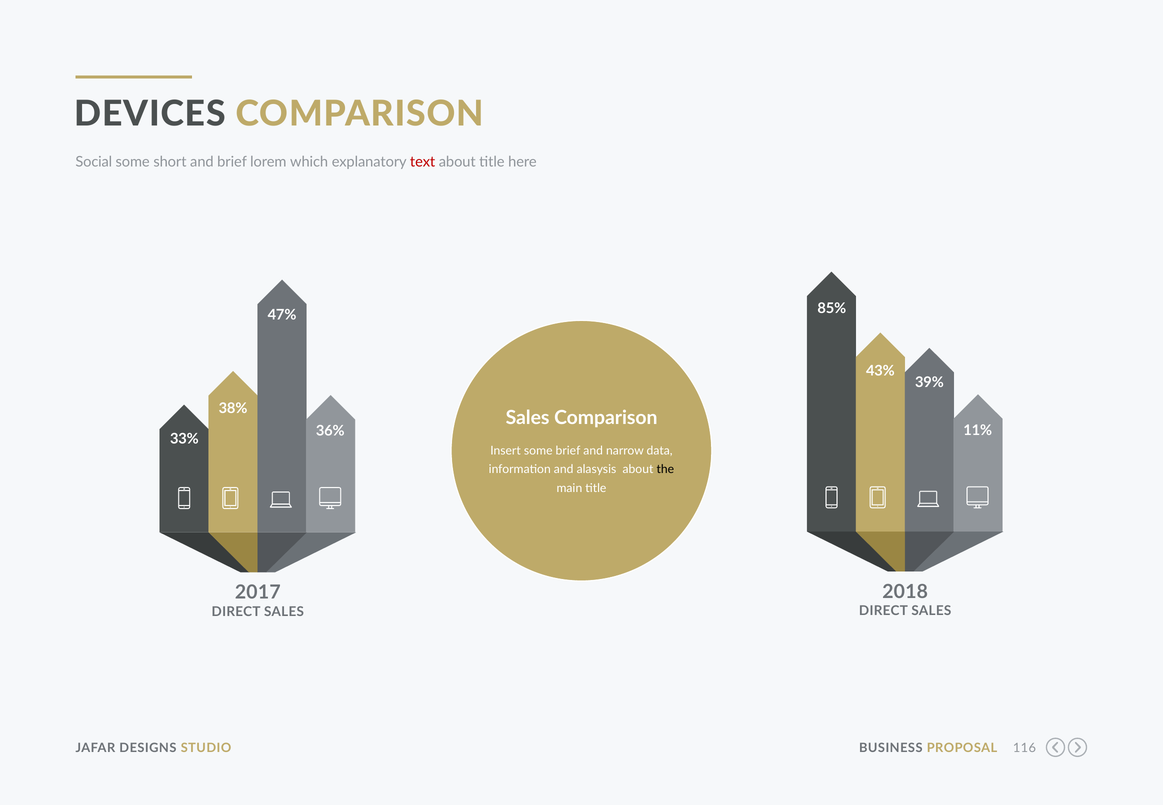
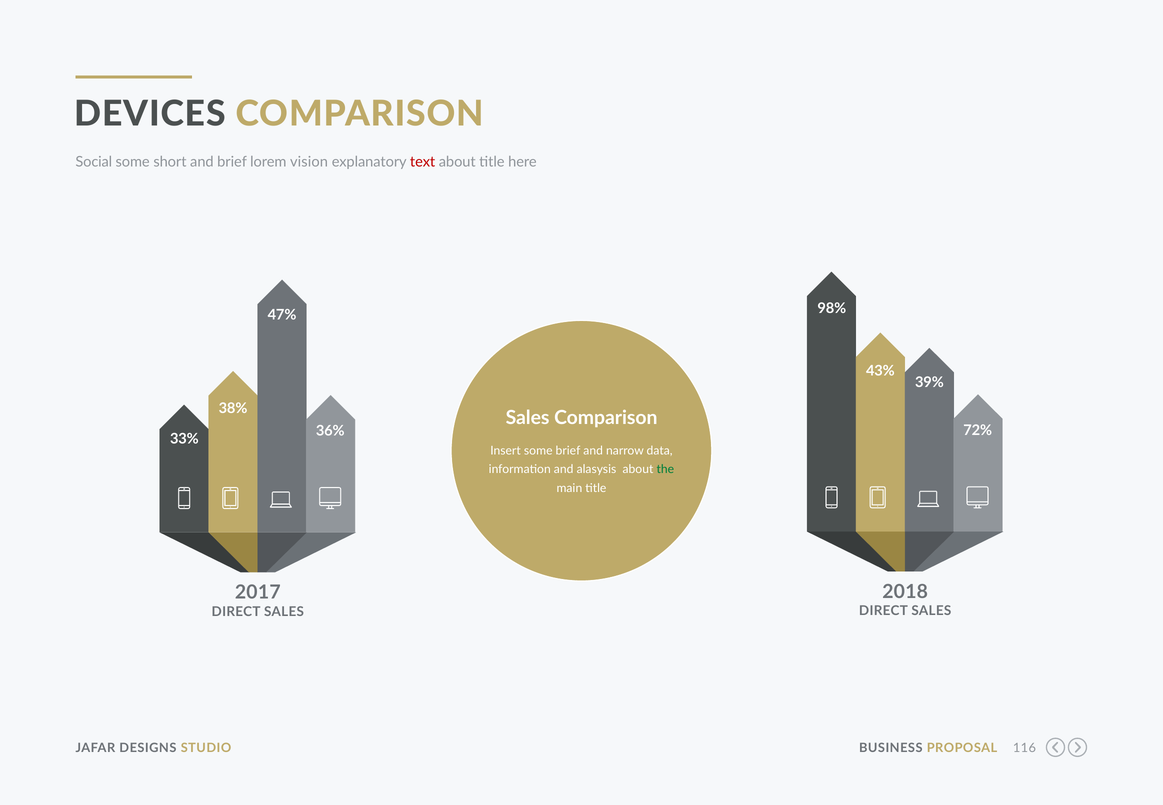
which: which -> vision (309, 162)
85%: 85% -> 98% (832, 309)
11%: 11% -> 72% (978, 431)
the colour: black -> green (665, 469)
